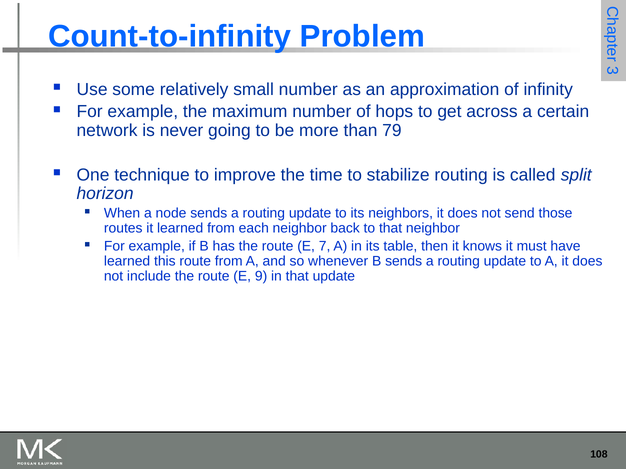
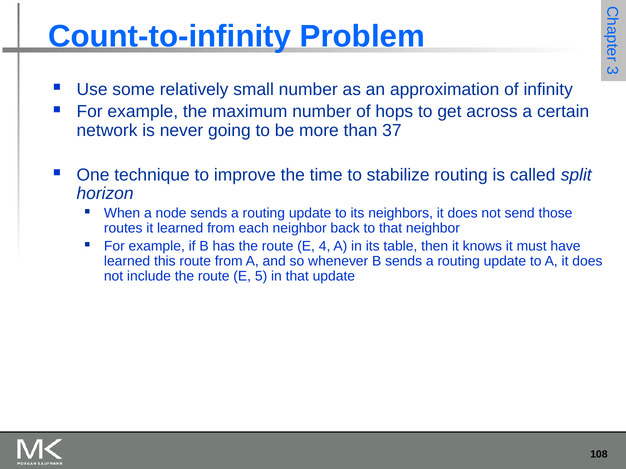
79: 79 -> 37 (392, 130)
7: 7 -> 4 (325, 246)
9: 9 -> 5 (261, 276)
